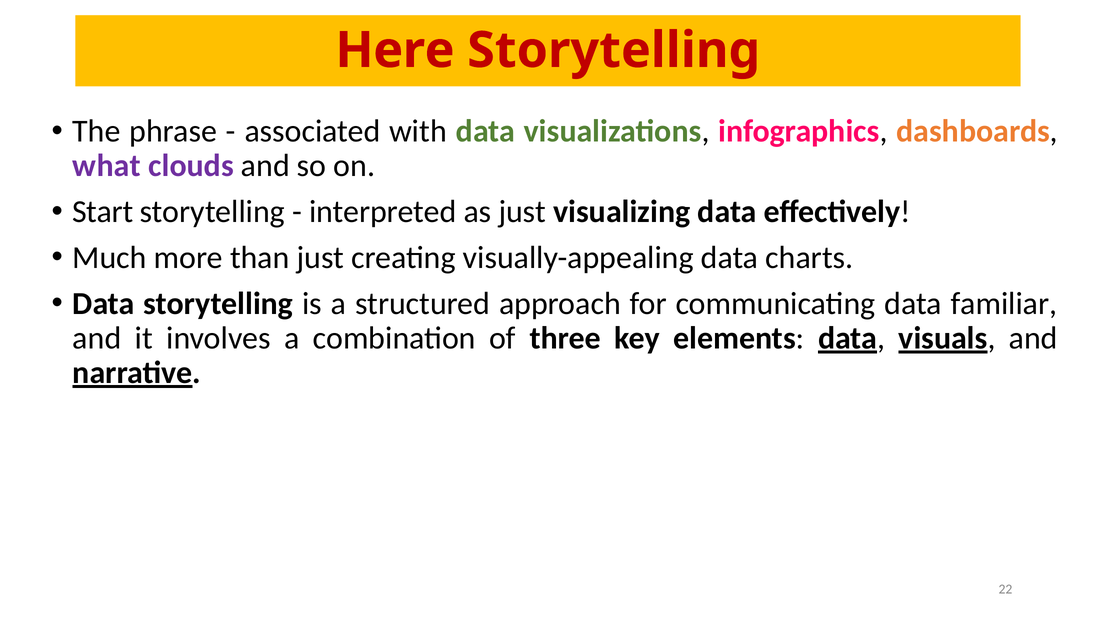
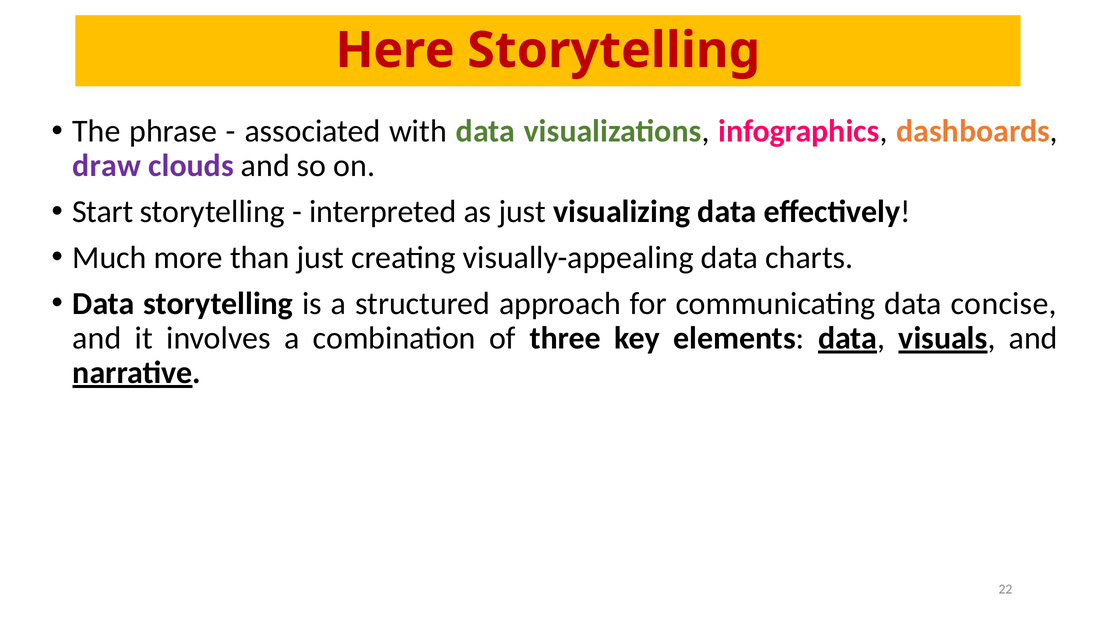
what: what -> draw (107, 166)
familiar: familiar -> concise (1004, 303)
